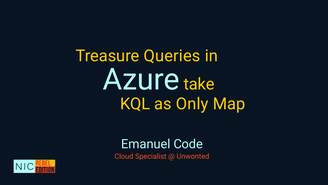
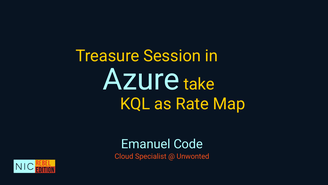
Queries: Queries -> Session (172, 56)
Only: Only -> Rate (192, 104)
